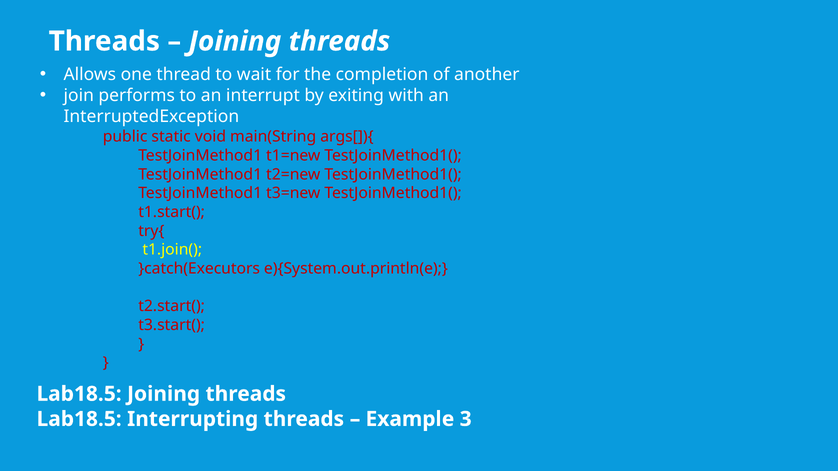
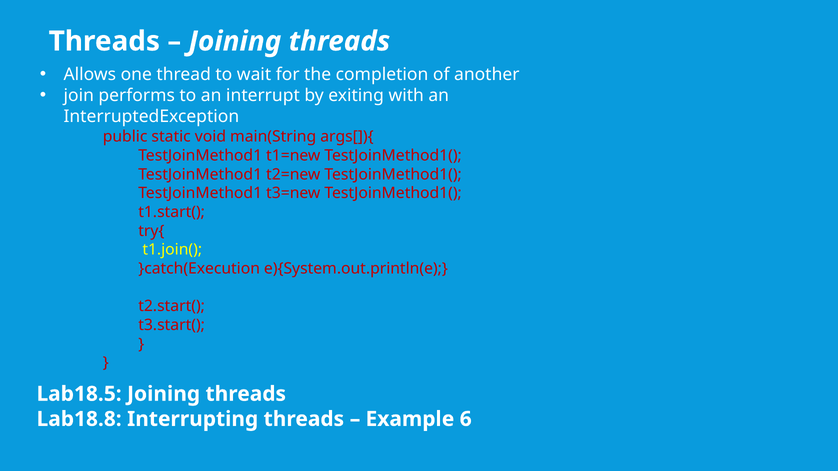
}catch(Executors: }catch(Executors -> }catch(Execution (199, 269)
Lab18.5: Lab18.5 -> Lab18.8 (79, 419)
3: 3 -> 6 (466, 419)
